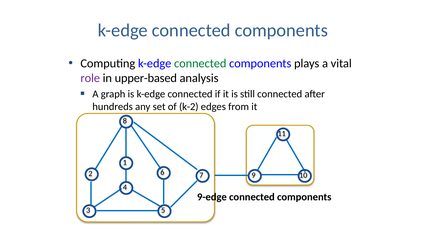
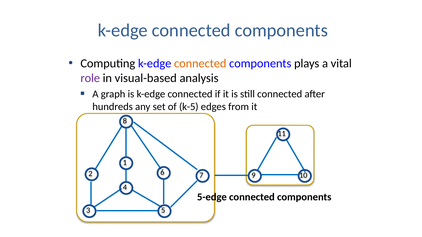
connected colour: green -> orange (200, 64)
upper-based: upper-based -> visual-based (146, 78)
k-2: k-2 -> k-5 (189, 107)
9-edge: 9-edge -> 5-edge (212, 197)
